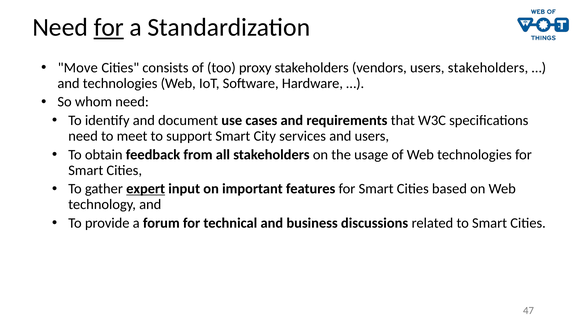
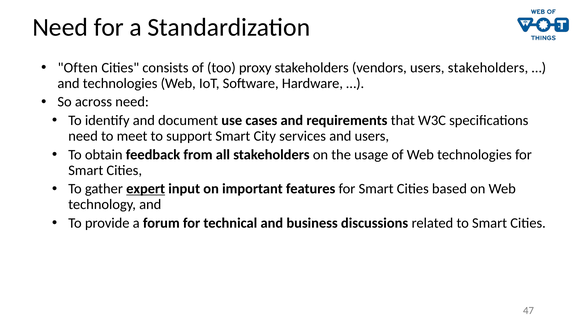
for underline: present -> none (109, 27)
Move: Move -> Often (78, 68)
whom: whom -> across (93, 102)
